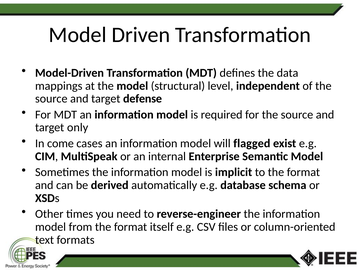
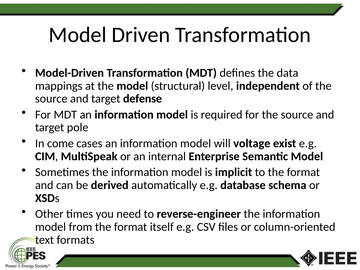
only: only -> pole (78, 128)
flagged: flagged -> voltage (252, 143)
